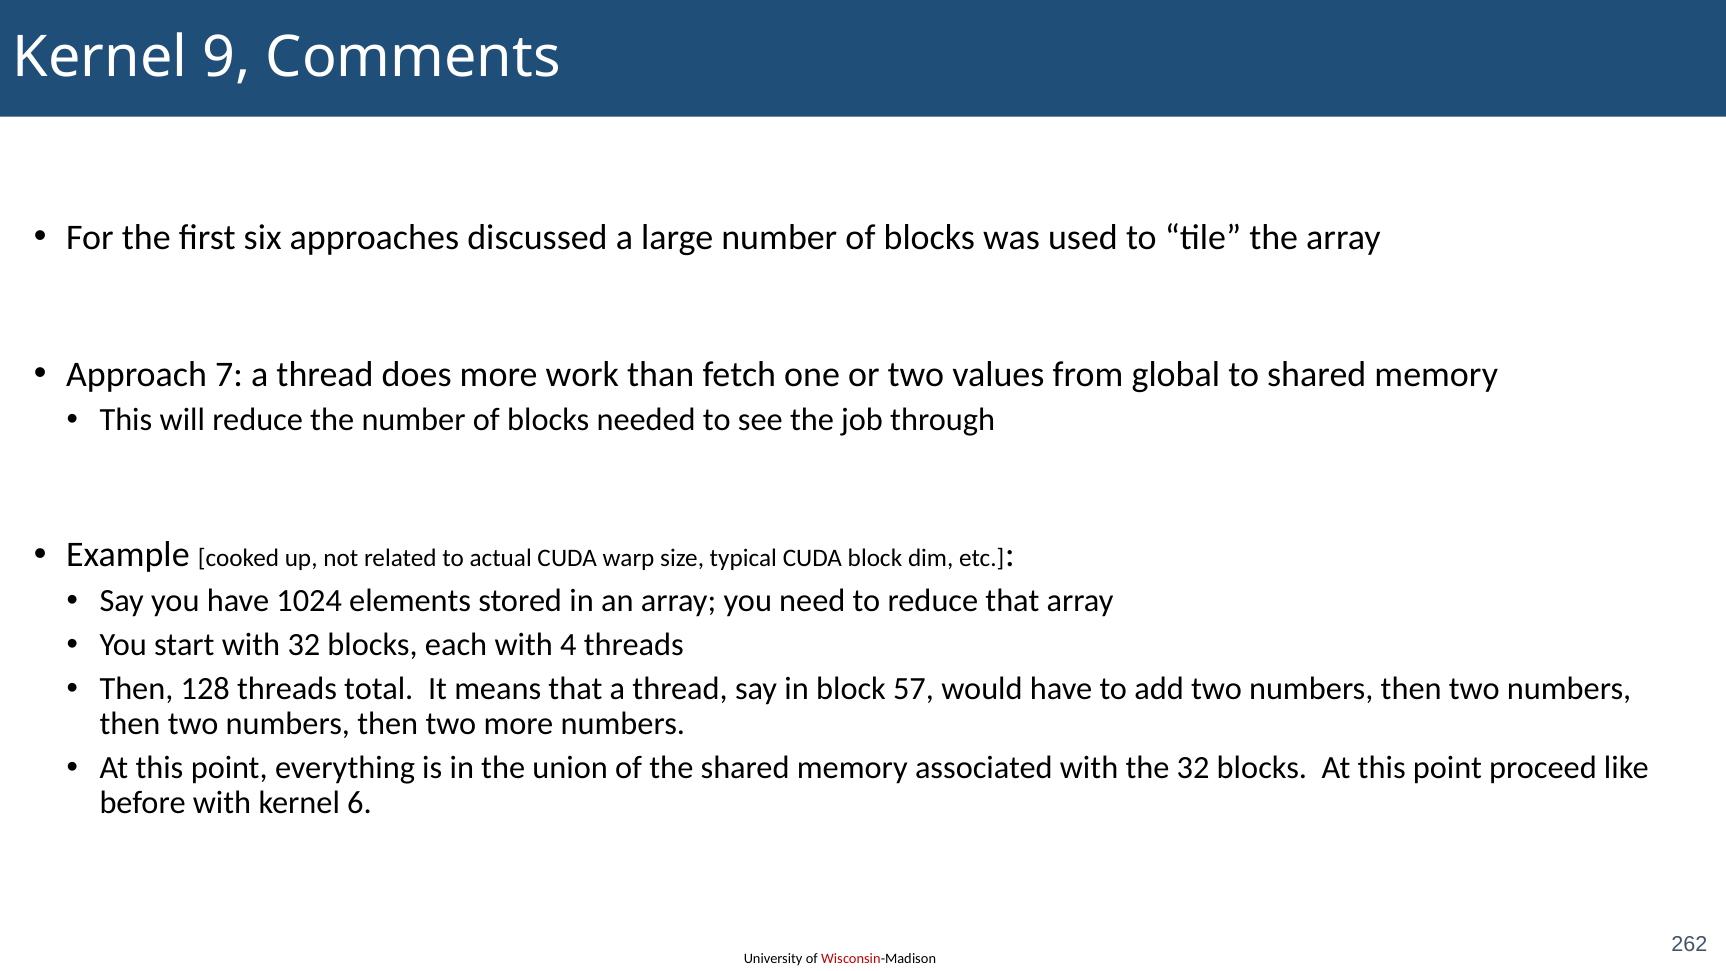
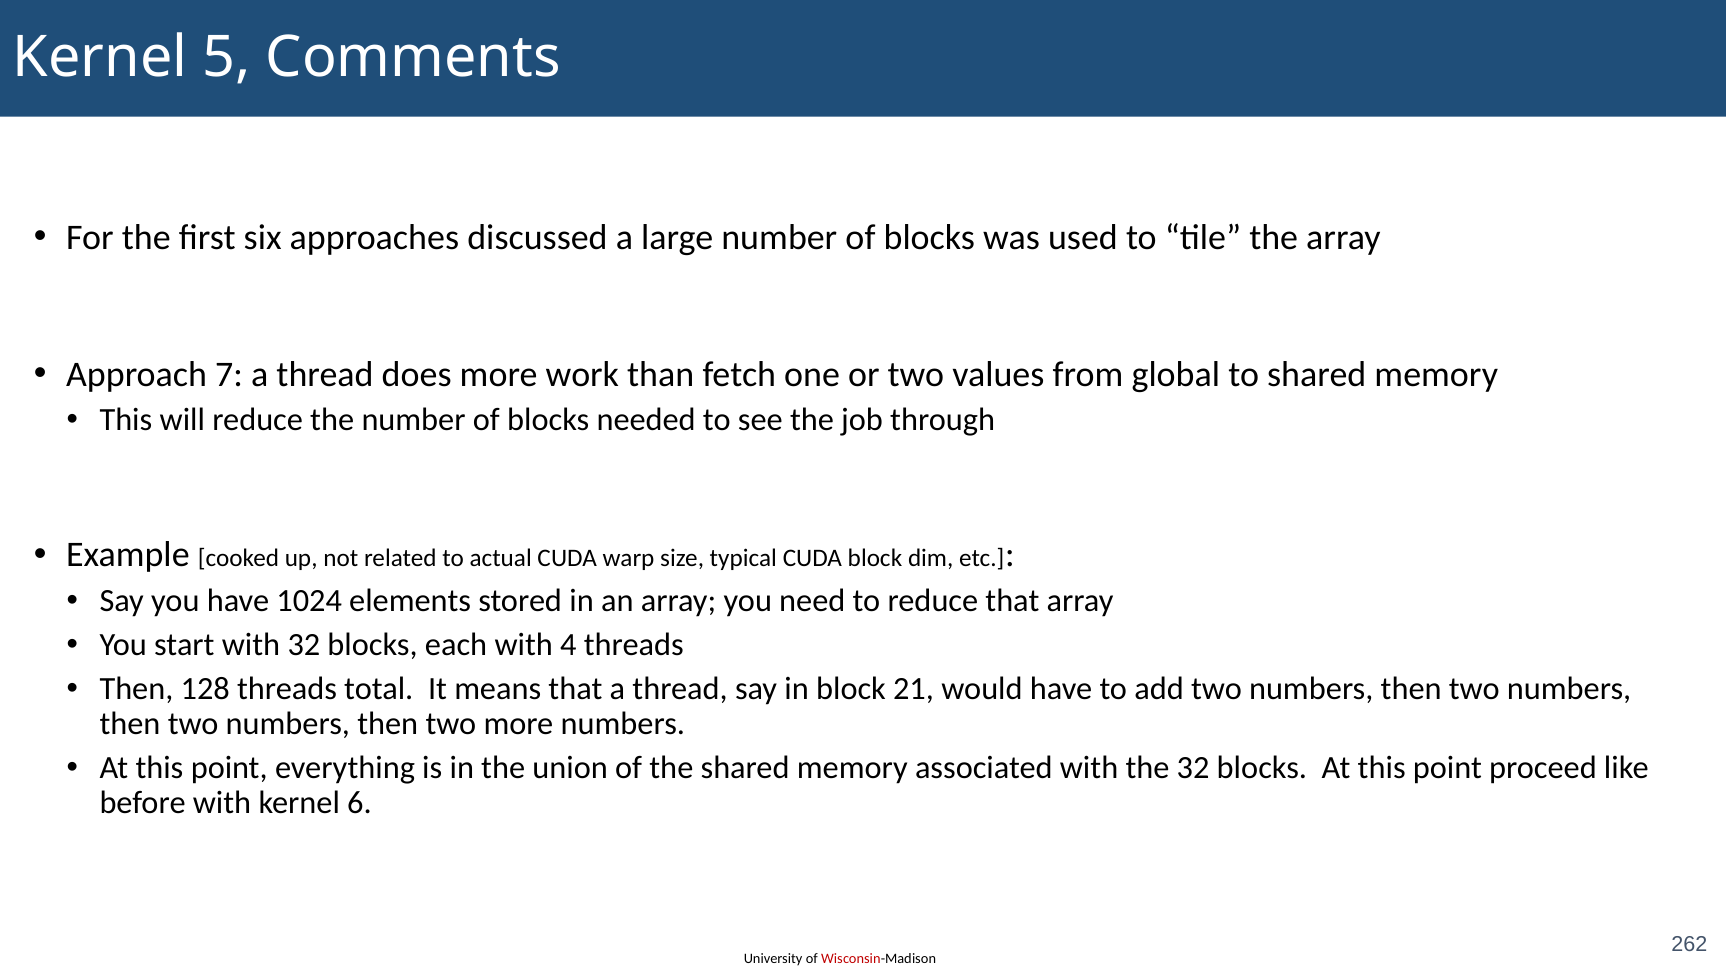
9: 9 -> 5 (227, 58)
57: 57 -> 21 (914, 689)
